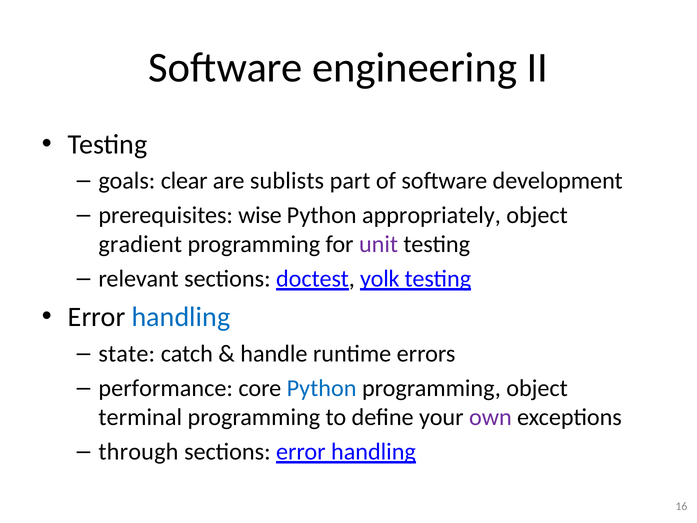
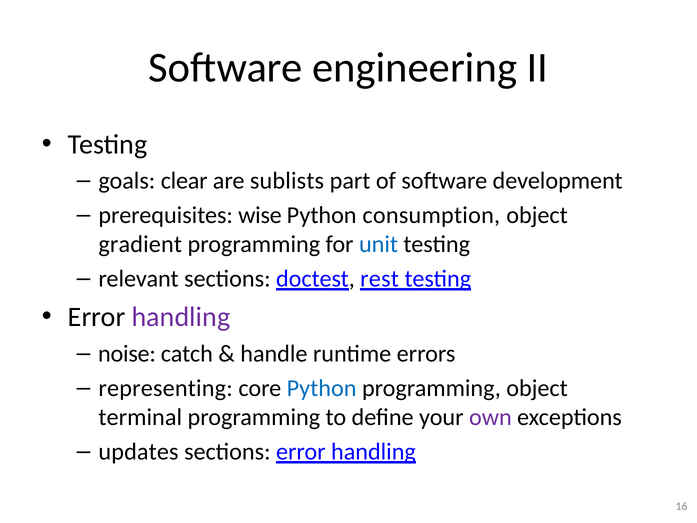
appropriately: appropriately -> consumption (431, 215)
unit colour: purple -> blue (379, 244)
yolk: yolk -> rest (380, 279)
handling colour: blue -> purple (181, 317)
state: state -> noise (127, 354)
performance: performance -> representing (166, 388)
through: through -> updates (138, 452)
